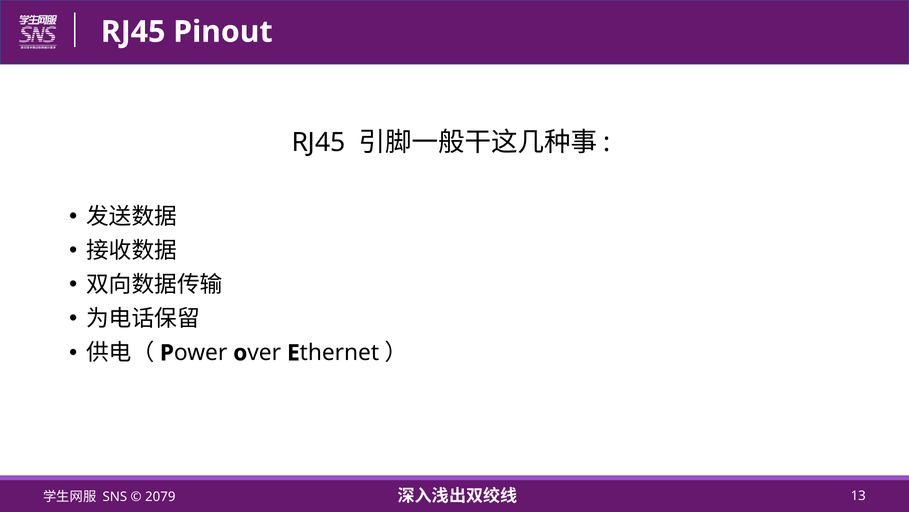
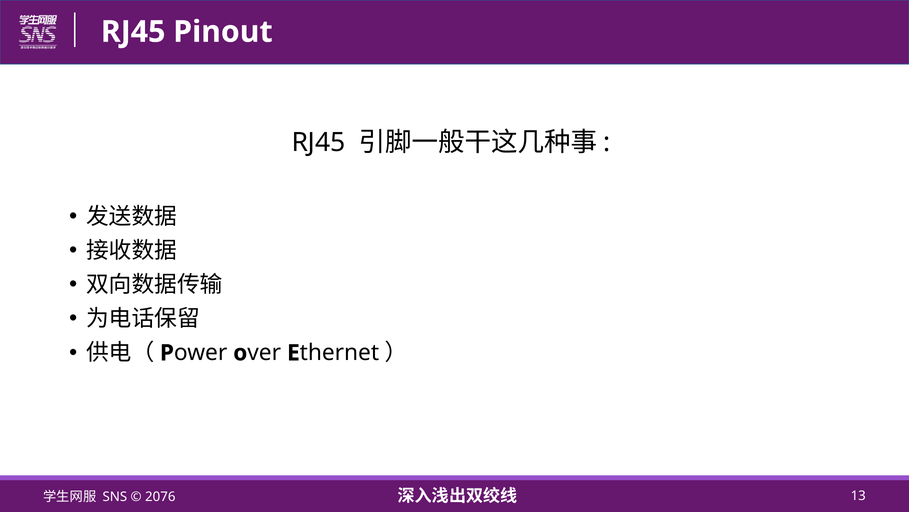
2079: 2079 -> 2076 (160, 496)
